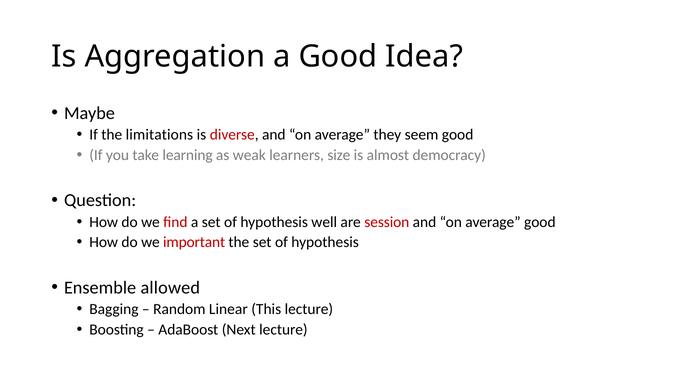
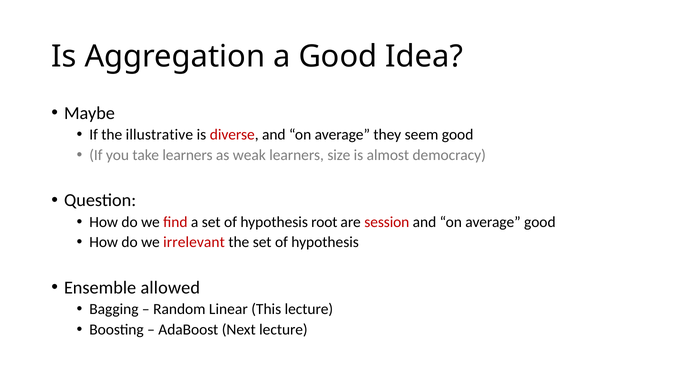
limitations: limitations -> illustrative (159, 135)
take learning: learning -> learners (188, 155)
well: well -> root (324, 222)
important: important -> irrelevant (194, 242)
